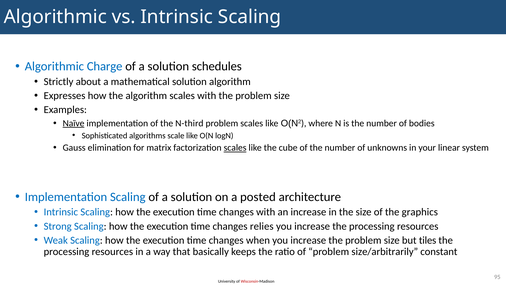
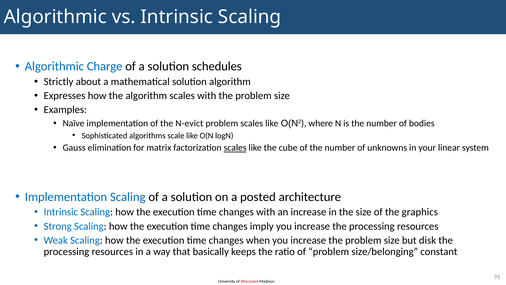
Naïve underline: present -> none (74, 123)
N-third: N-third -> N-evict (189, 123)
relies: relies -> imply (262, 226)
tiles: tiles -> disk (428, 240)
size/arbitrarily: size/arbitrarily -> size/belonging (385, 251)
